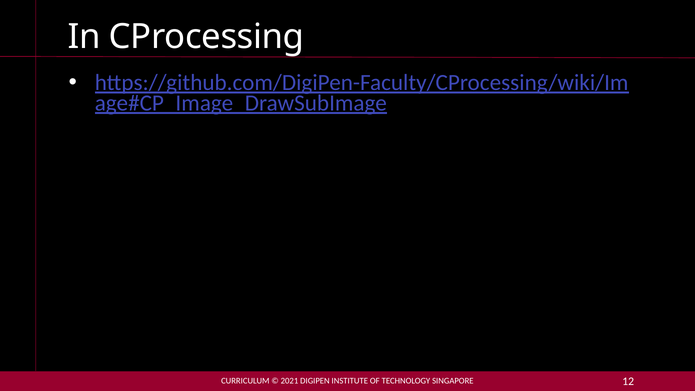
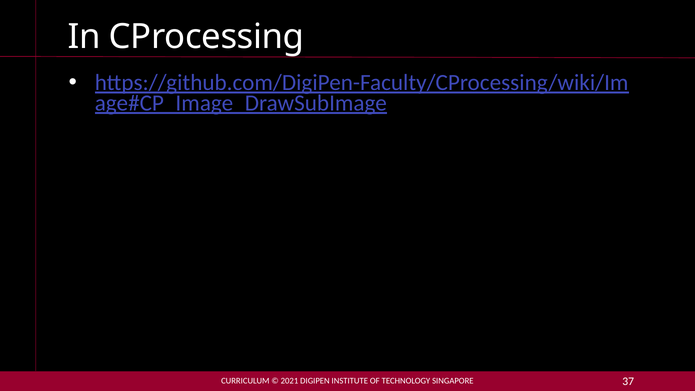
12: 12 -> 37 (628, 381)
